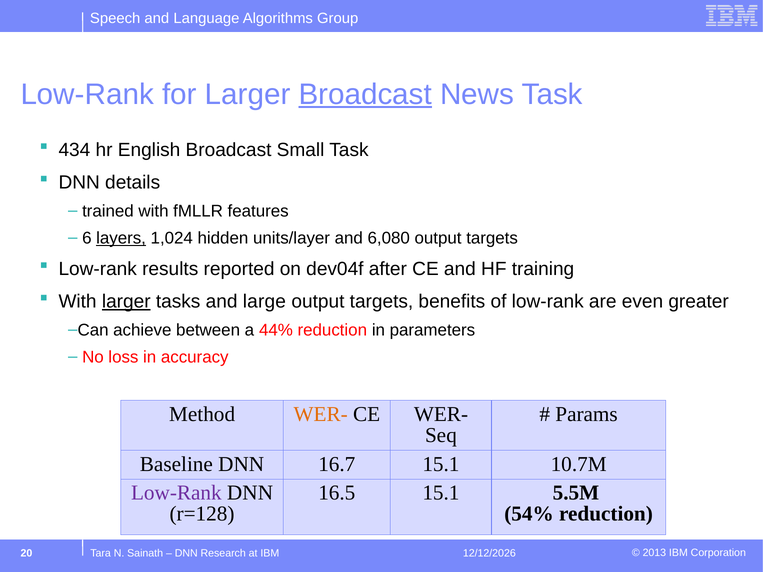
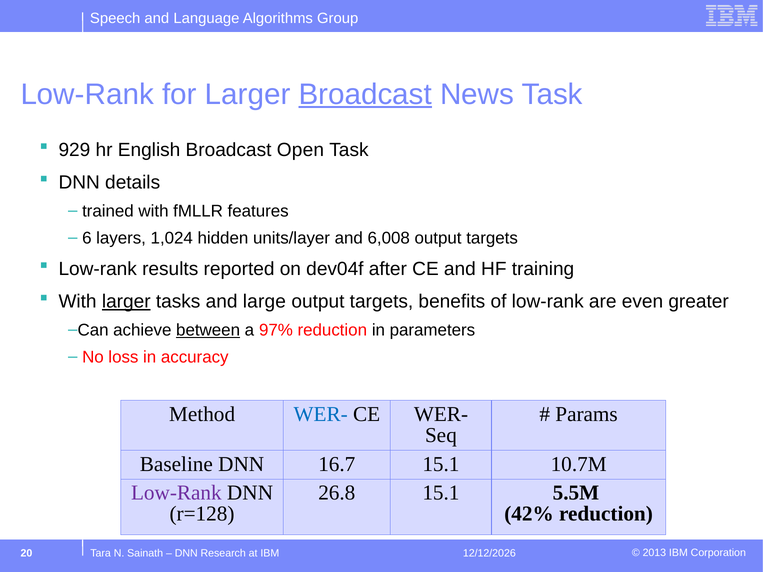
434: 434 -> 929 (74, 150)
Small: Small -> Open (300, 150)
layers underline: present -> none (121, 238)
6,080: 6,080 -> 6,008 (389, 238)
between underline: none -> present (208, 330)
44%: 44% -> 97% (276, 330)
WER- colour: orange -> blue (321, 414)
16.5: 16.5 -> 26.8 (337, 493)
54%: 54% -> 42% (529, 514)
